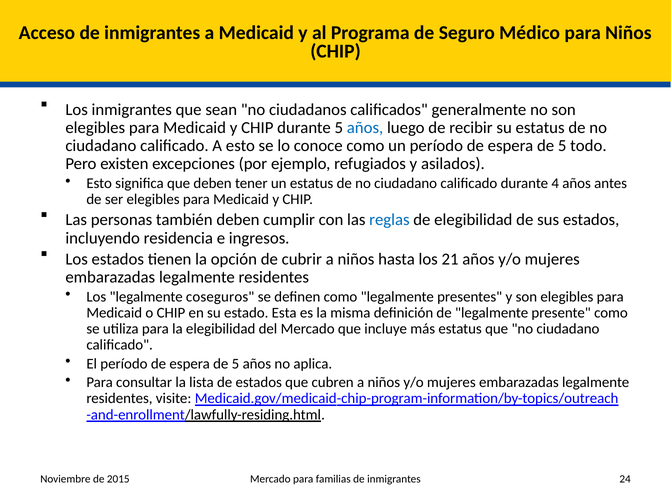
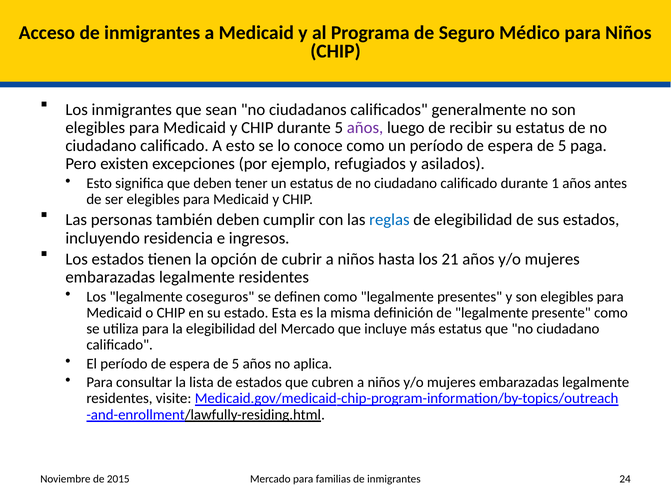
años colour: blue -> purple (365, 128)
todo: todo -> paga (588, 146)
4: 4 -> 1 (555, 184)
